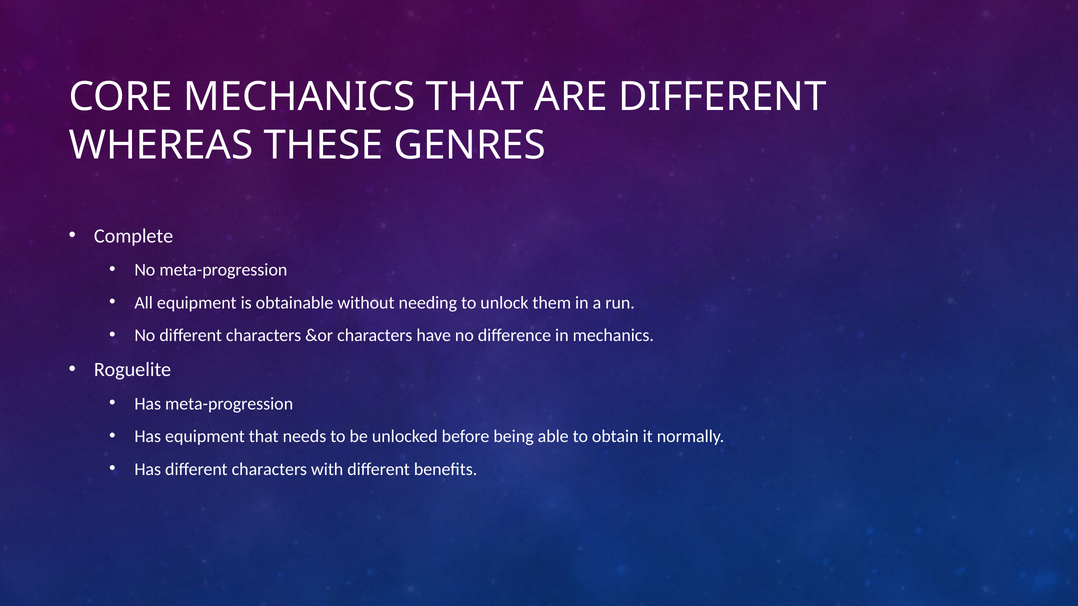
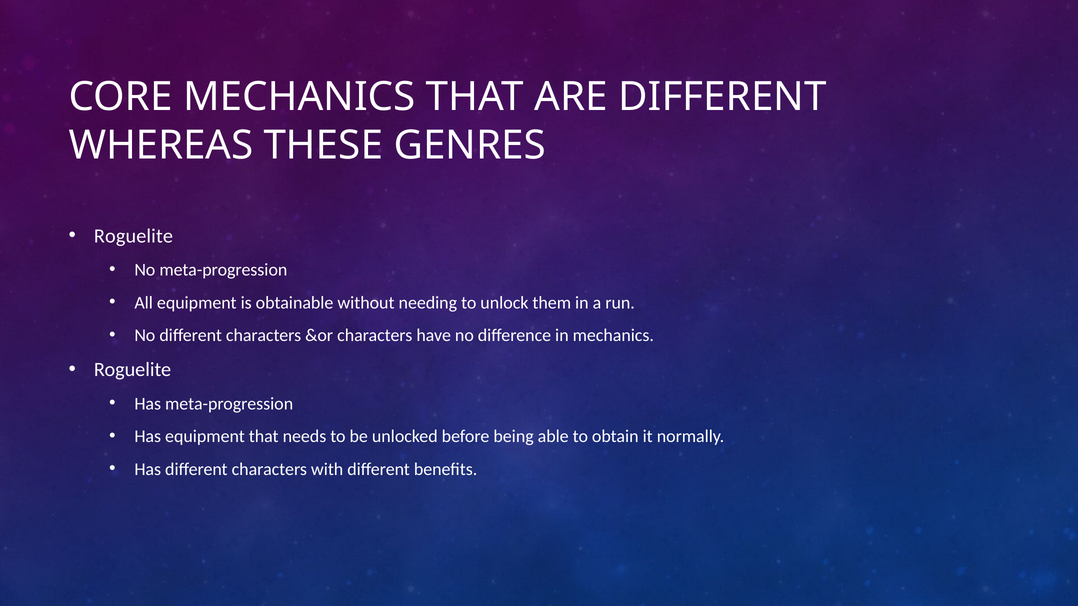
Complete: Complete -> Roguelite (133, 236)
